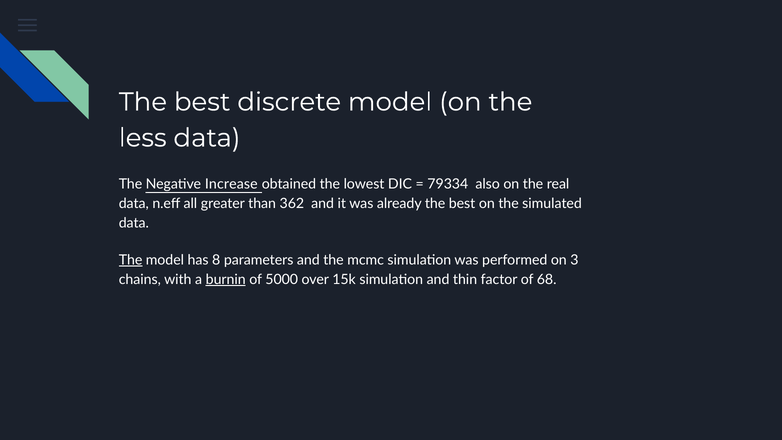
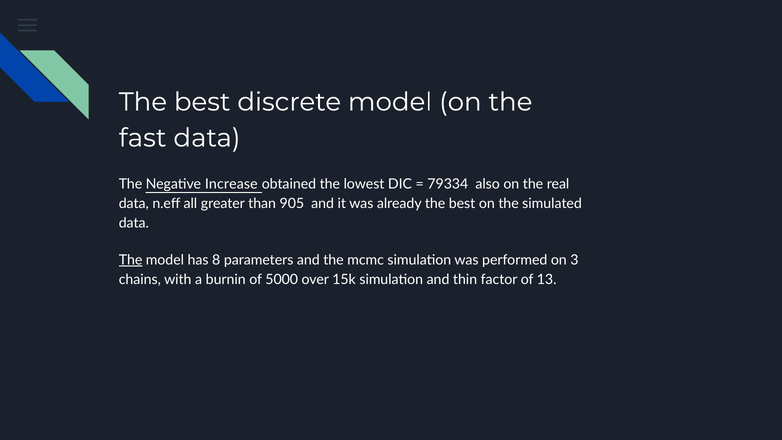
less: less -> fast (143, 138)
362: 362 -> 905 (292, 204)
burnin underline: present -> none (226, 279)
68: 68 -> 13 (547, 279)
